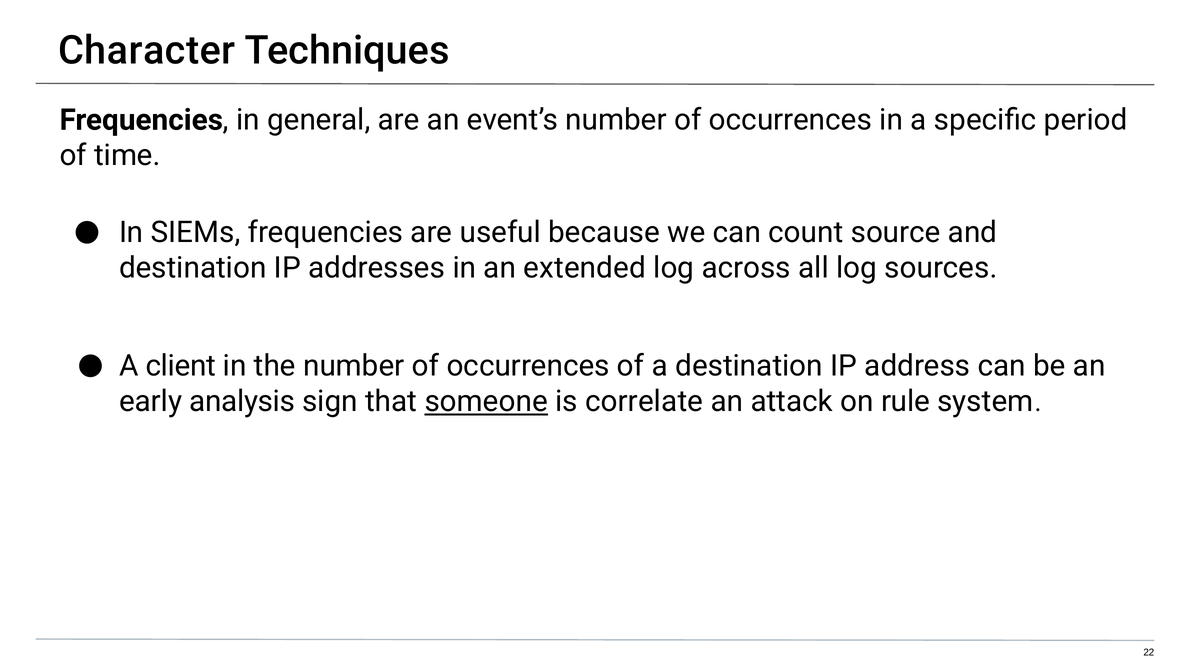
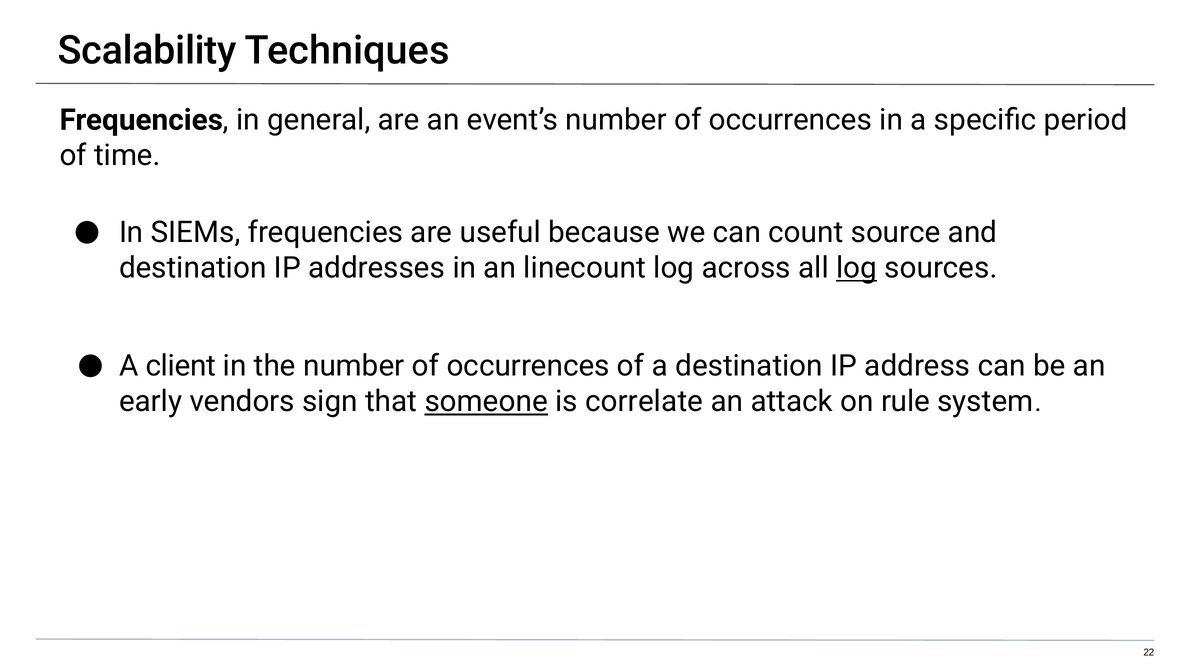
Character: Character -> Scalability (147, 50)
extended: extended -> linecount (585, 268)
log underline: none -> present (857, 268)
analysis: analysis -> vendors (242, 401)
